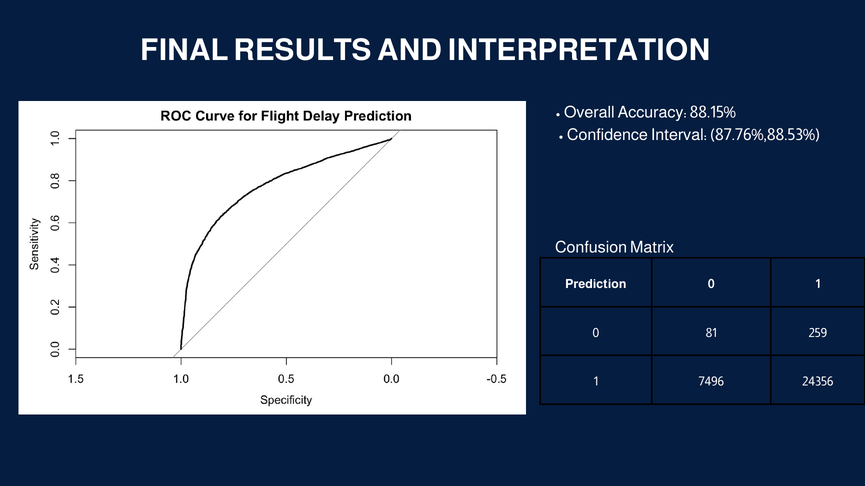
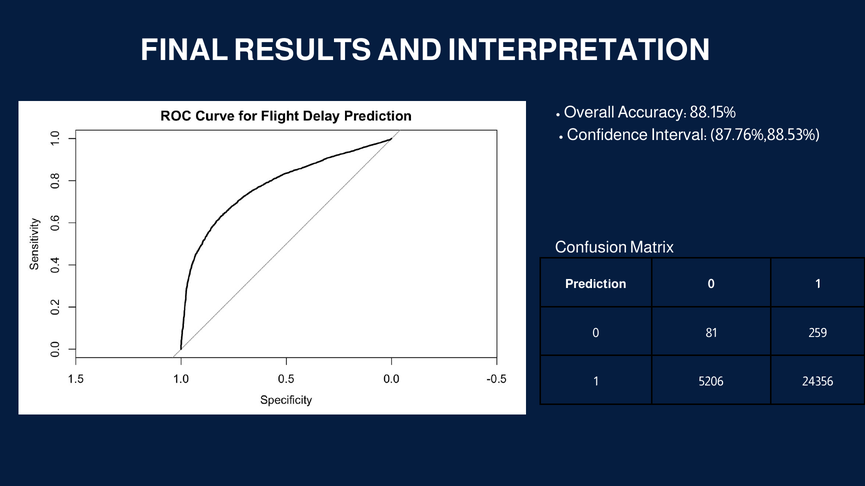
7496: 7496 -> 5206 (711, 382)
